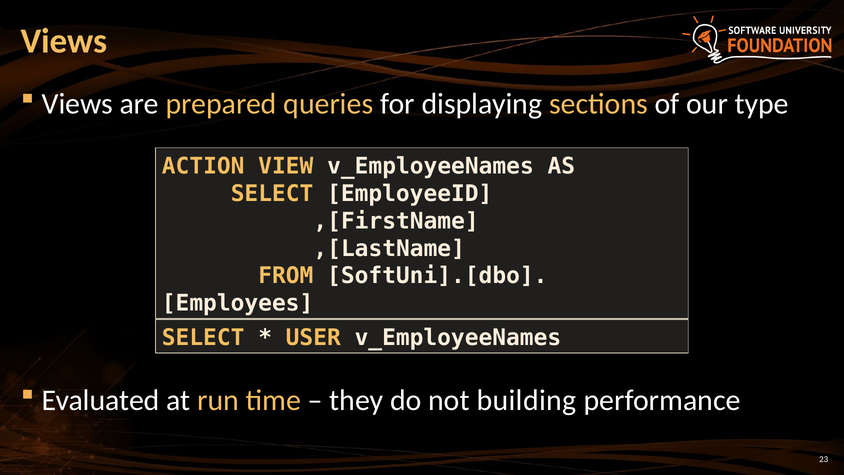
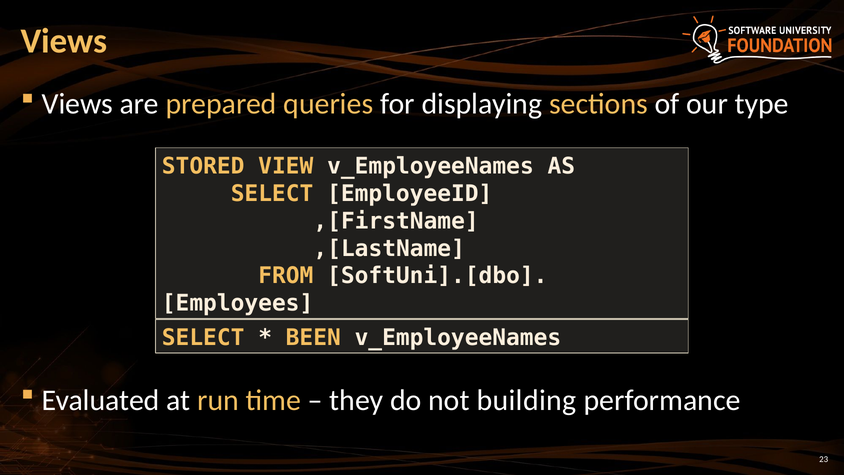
ACTION: ACTION -> STORED (203, 166)
USER: USER -> BEEN (313, 338)
